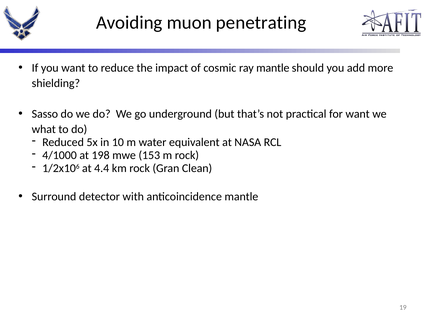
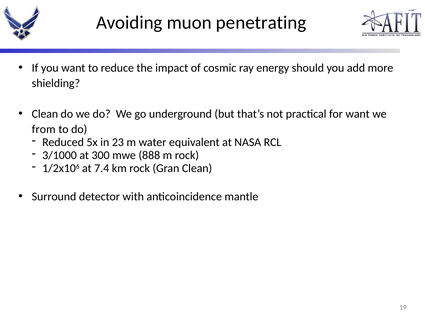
ray mantle: mantle -> energy (273, 68)
Sasso: Sasso -> Clean (45, 114)
what: what -> from (44, 129)
10: 10 -> 23 (118, 142)
4/1000: 4/1000 -> 3/1000 (60, 155)
198: 198 -> 300 (101, 155)
153: 153 -> 888 (149, 155)
4.4: 4.4 -> 7.4 (102, 168)
